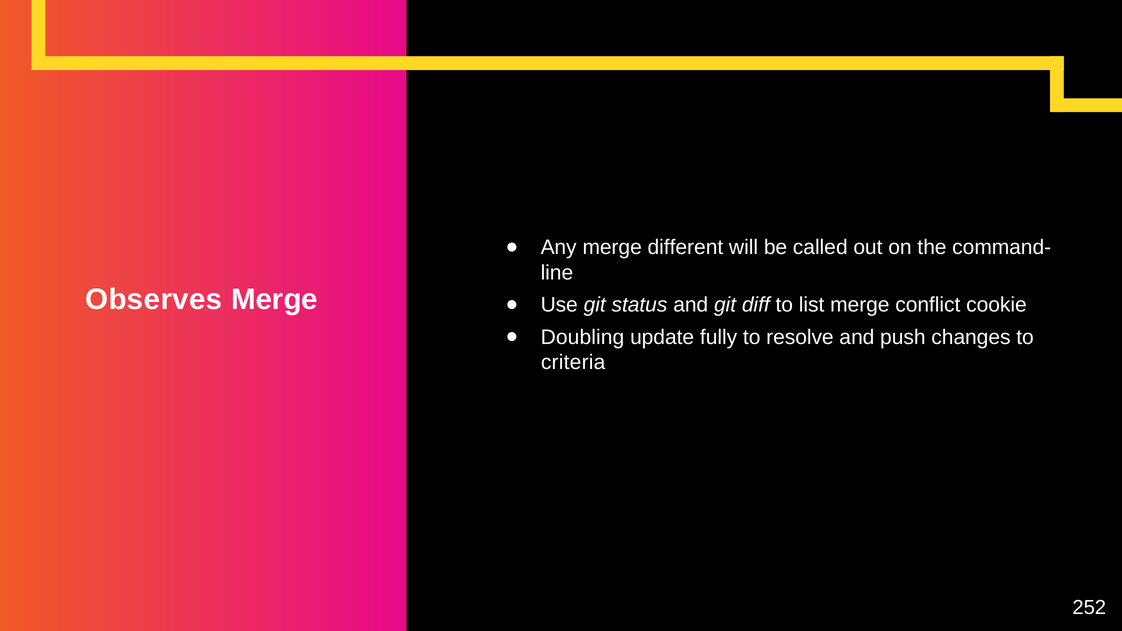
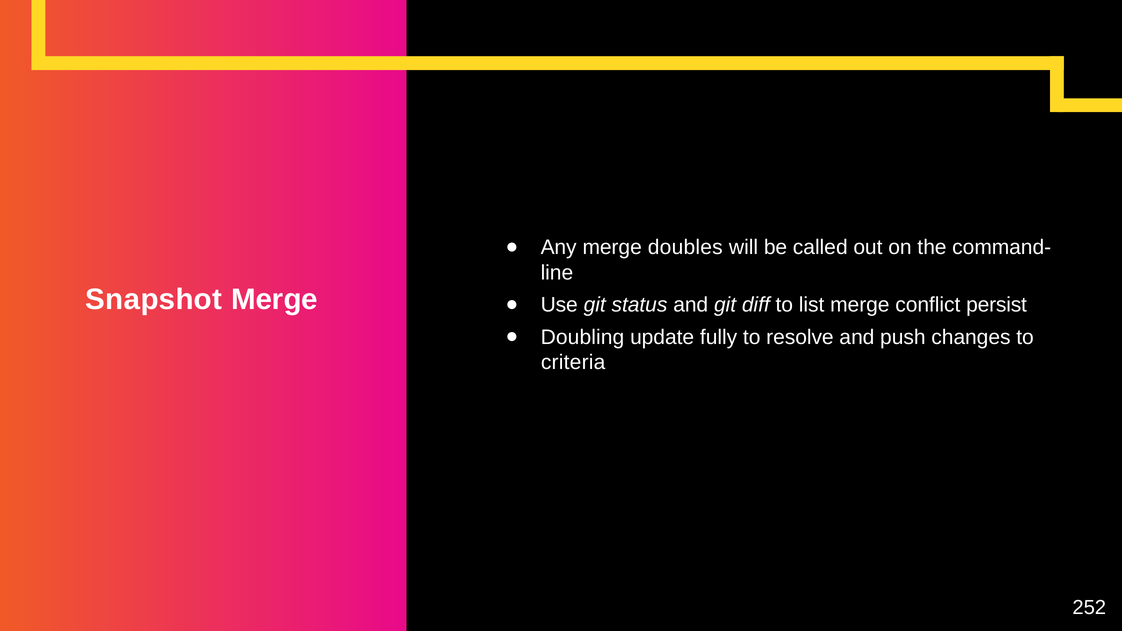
different: different -> doubles (685, 247)
Observes: Observes -> Snapshot (154, 299)
cookie: cookie -> persist (997, 305)
